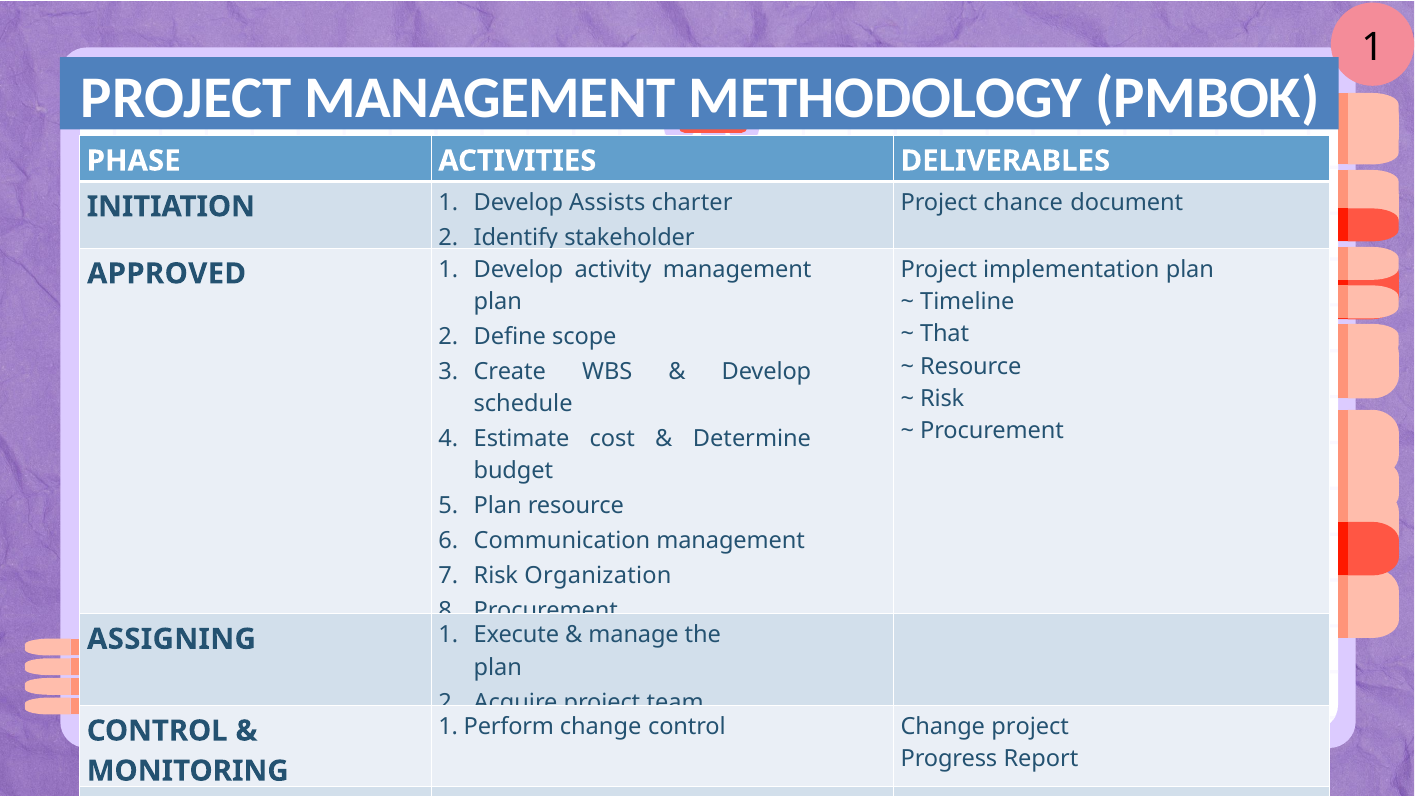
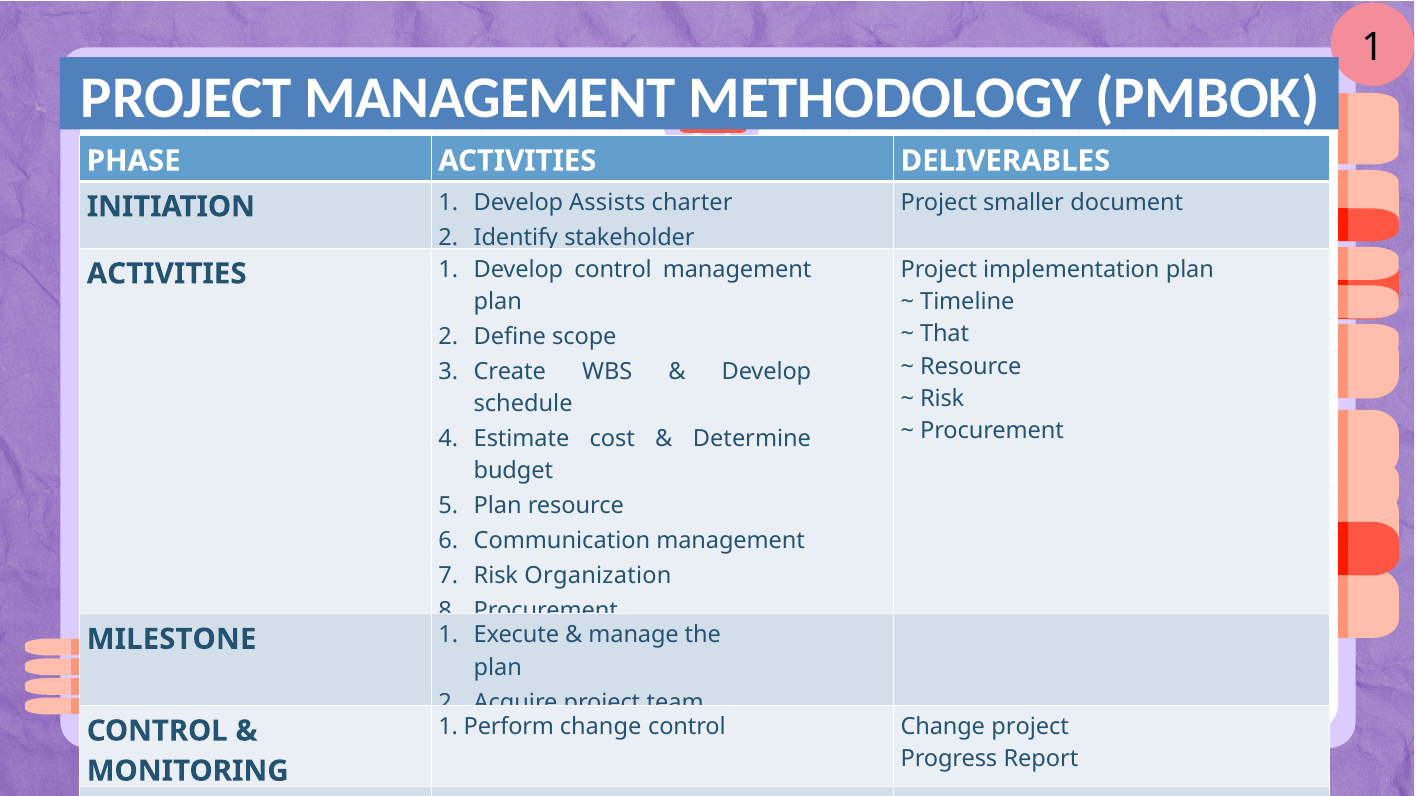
chance: chance -> smaller (1023, 203)
APPROVED: APPROVED -> ACTIVITIES (167, 274)
Develop activity: activity -> control (613, 270)
ASSIGNING: ASSIGNING -> MILESTONE (172, 639)
